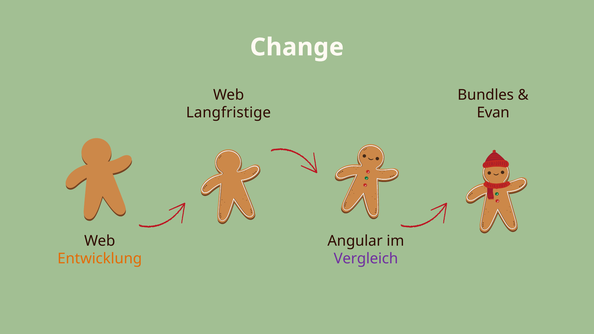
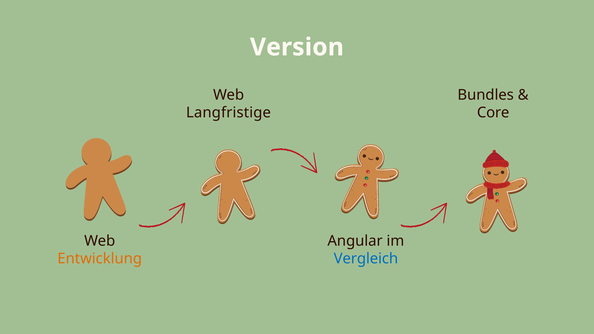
Change: Change -> Version (297, 47)
Evan: Evan -> Core (493, 113)
Vergleich colour: purple -> blue (366, 259)
